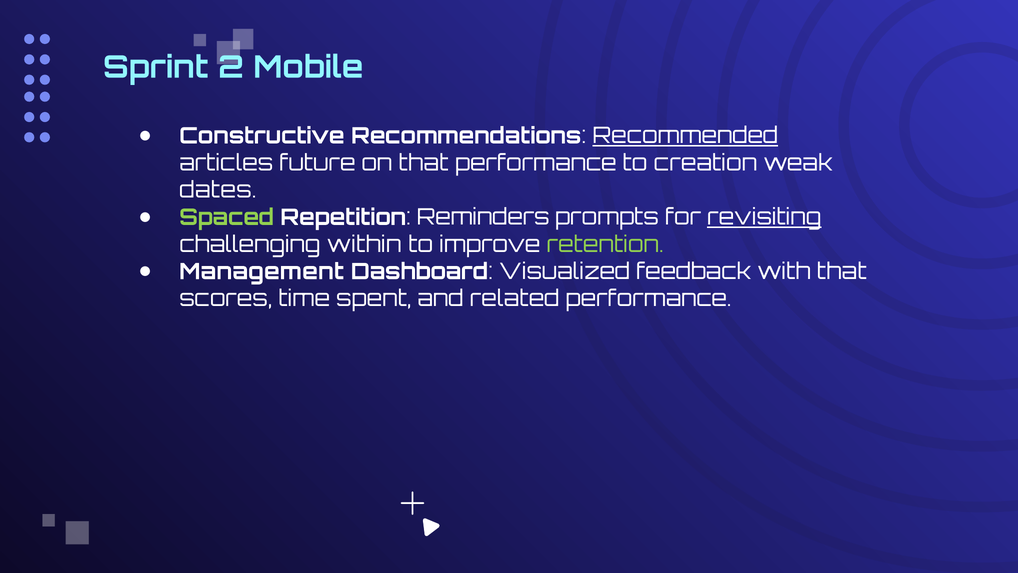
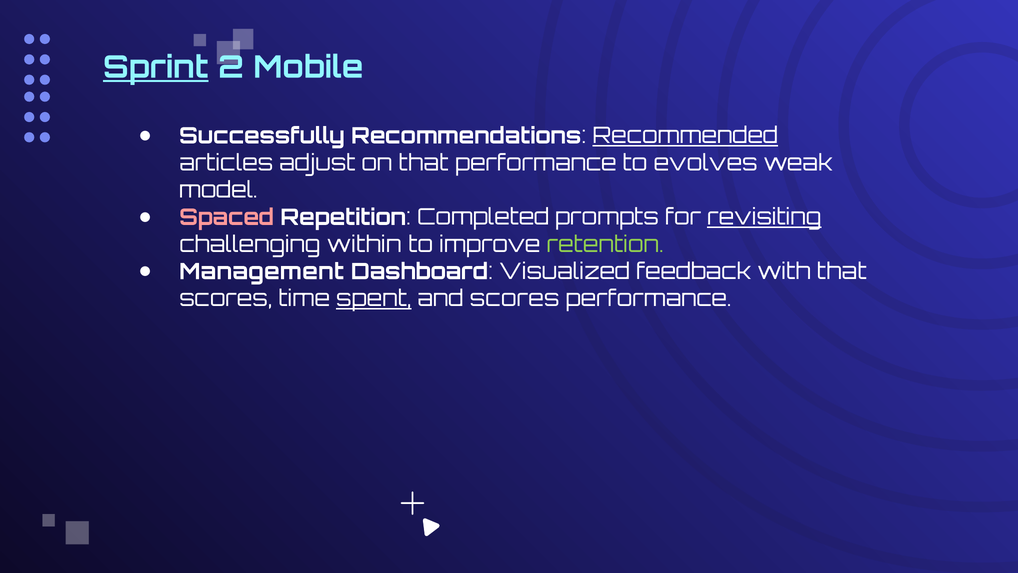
Sprint underline: none -> present (156, 67)
Constructive: Constructive -> Successfully (262, 136)
future: future -> adjust (317, 163)
creation: creation -> evolves (706, 163)
dates: dates -> model (218, 190)
Spaced colour: light green -> pink (227, 217)
Reminders: Reminders -> Completed (483, 217)
spent underline: none -> present (374, 299)
and related: related -> scores (515, 299)
